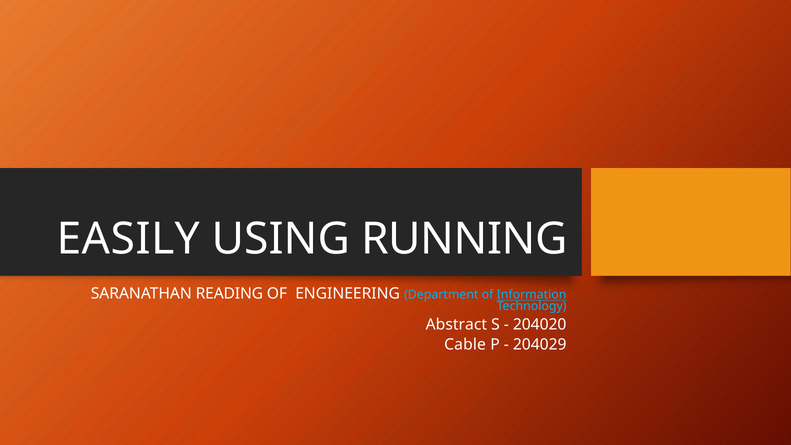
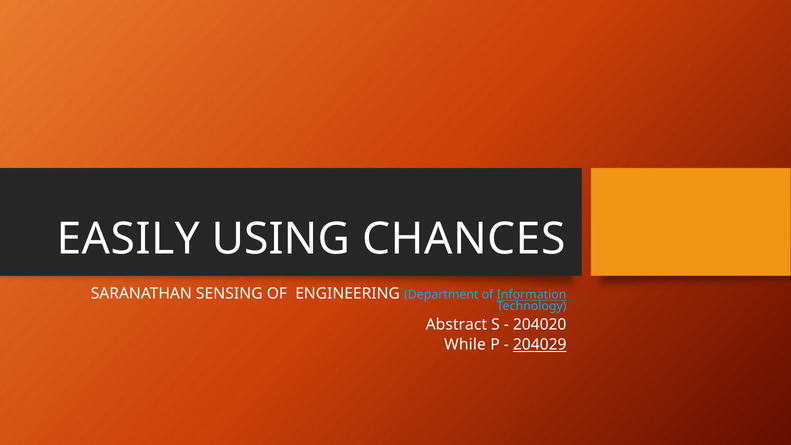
RUNNING: RUNNING -> CHANCES (464, 239)
READING: READING -> SENSING (229, 294)
Cable: Cable -> While (465, 345)
204029 underline: none -> present (540, 345)
